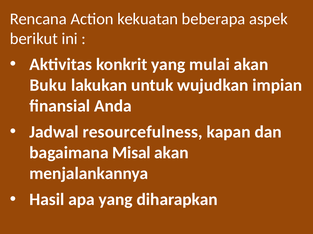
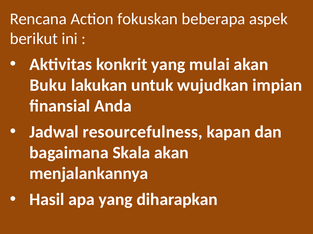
kekuatan: kekuatan -> fokuskan (148, 19)
Misal: Misal -> Skala (131, 153)
